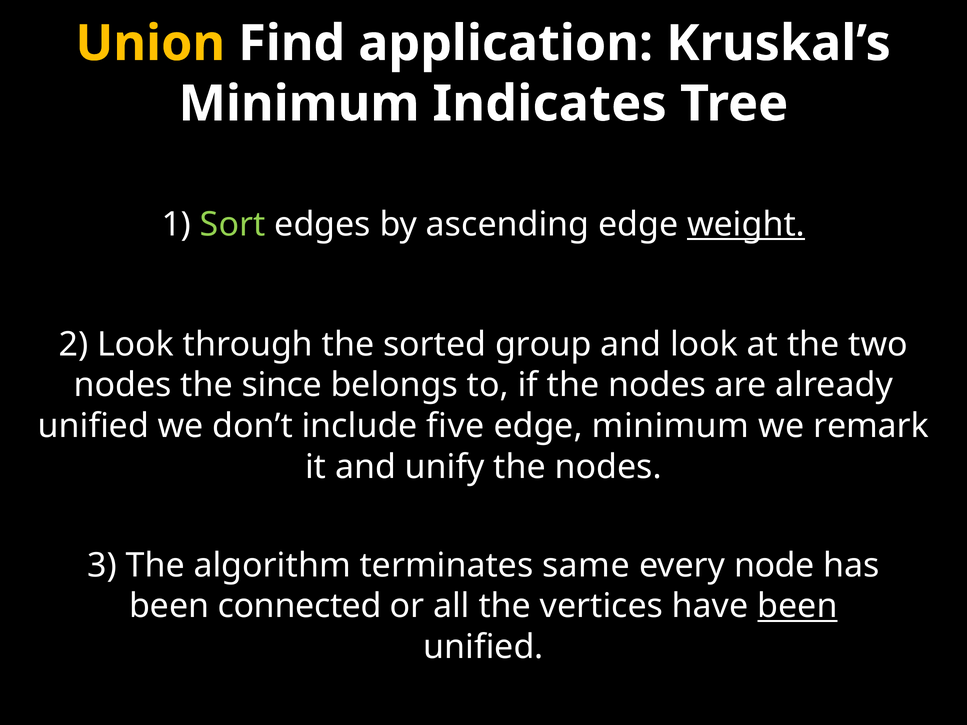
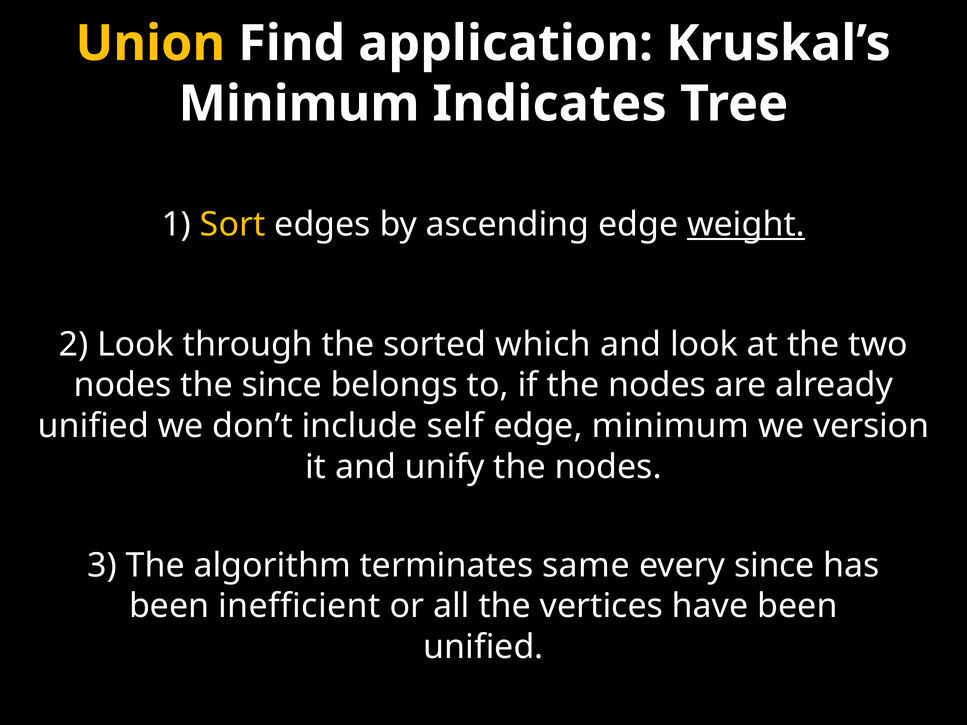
Sort colour: light green -> yellow (233, 224)
group: group -> which (543, 345)
five: five -> self (455, 426)
remark: remark -> version (871, 426)
every node: node -> since (774, 566)
connected: connected -> inefficient (299, 606)
been underline: present -> none (797, 606)
